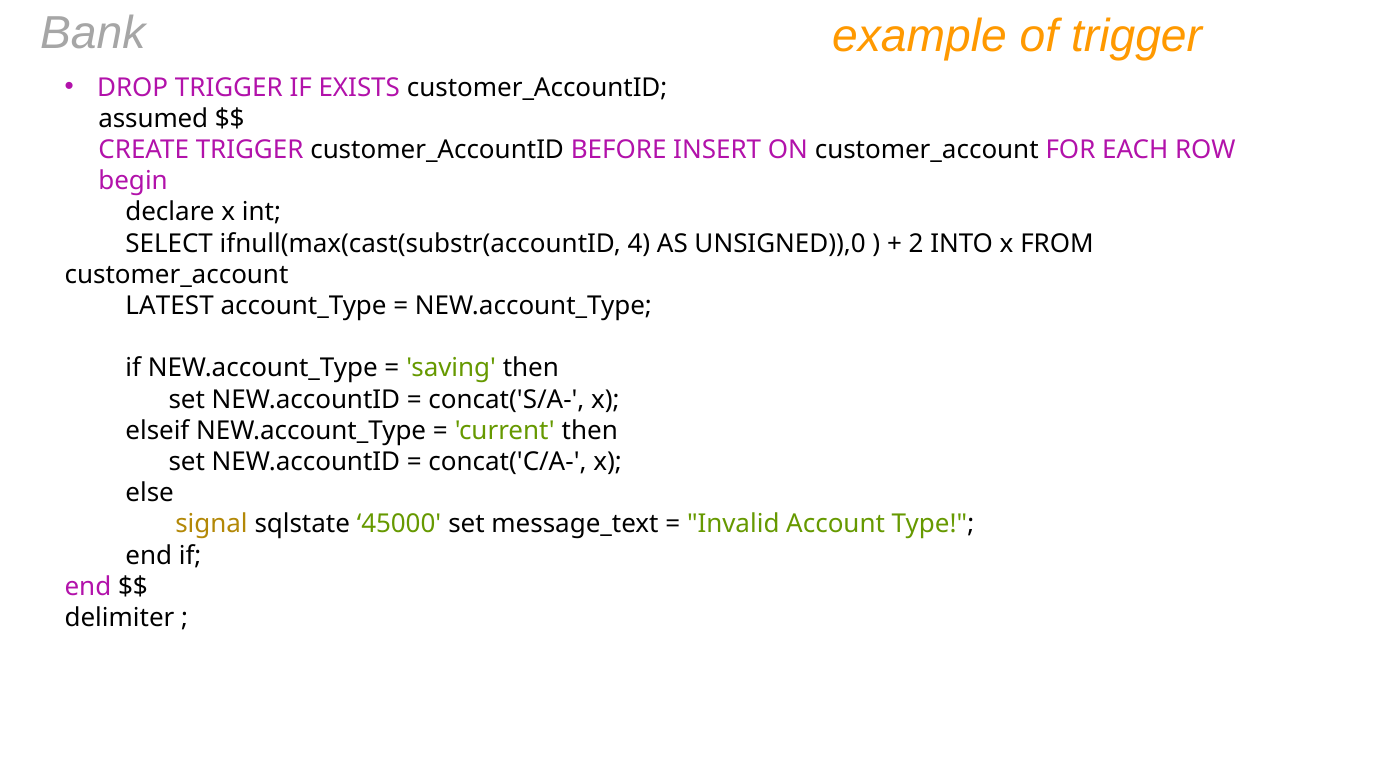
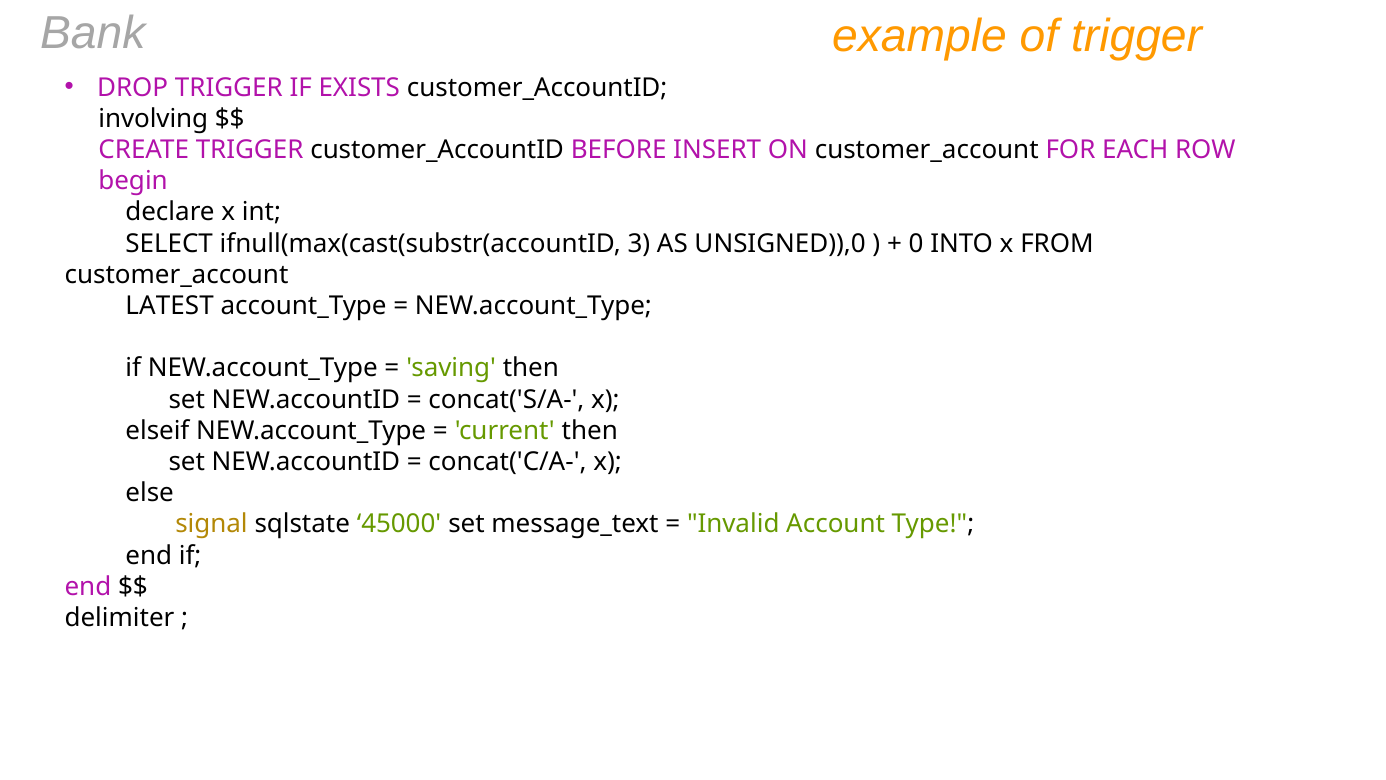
assumed: assumed -> involving (153, 119)
4: 4 -> 3 (639, 243)
2: 2 -> 0 (916, 243)
